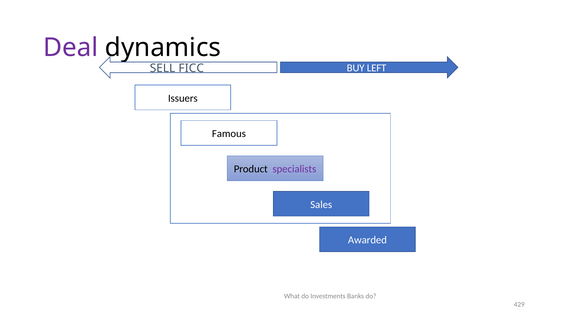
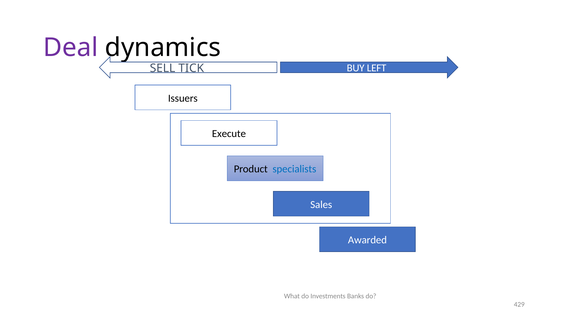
FICC: FICC -> TICK (191, 68)
Famous: Famous -> Execute (229, 134)
specialists colour: purple -> blue (294, 169)
